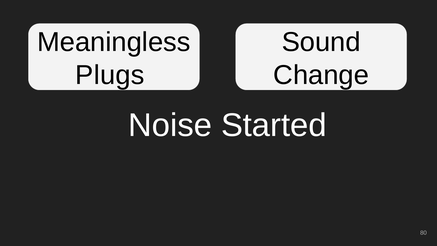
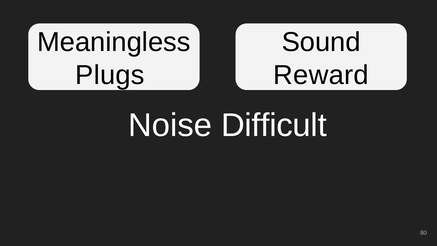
Change: Change -> Reward (321, 75)
Started: Started -> Difficult (274, 125)
